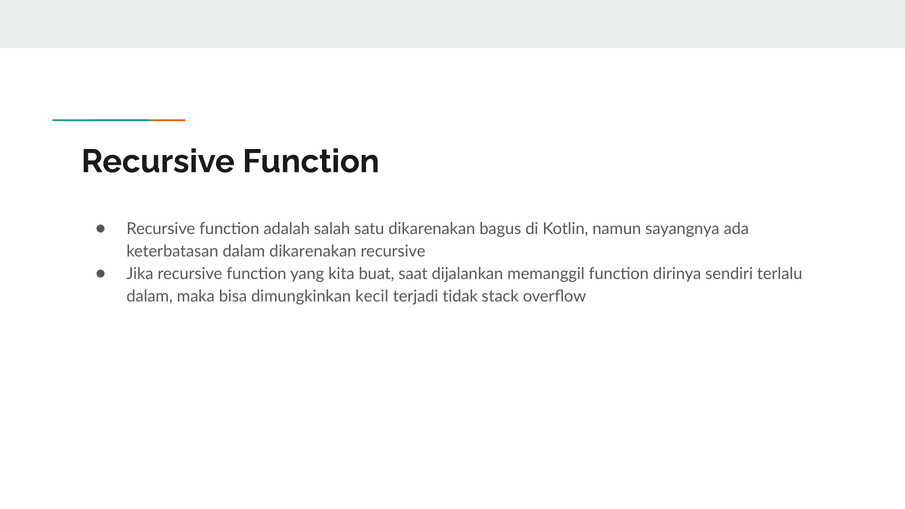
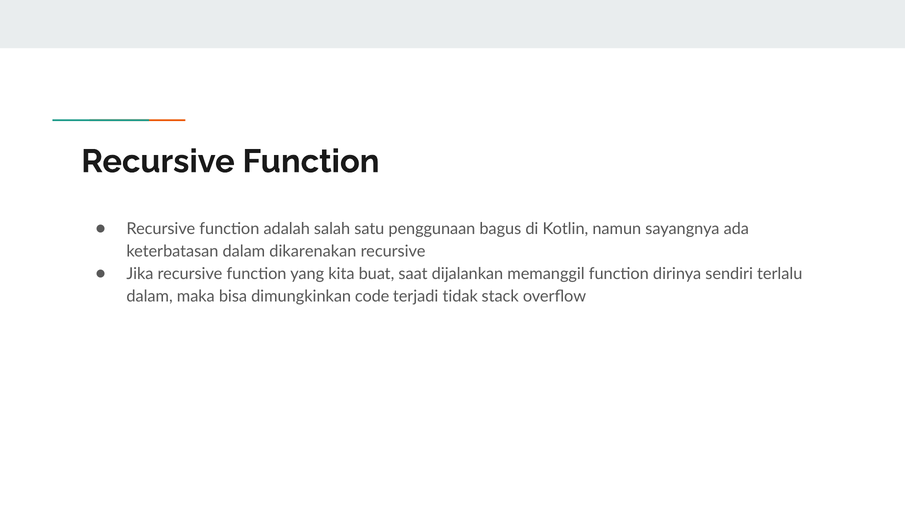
satu dikarenakan: dikarenakan -> penggunaan (432, 229)
kecil: kecil -> code (372, 296)
